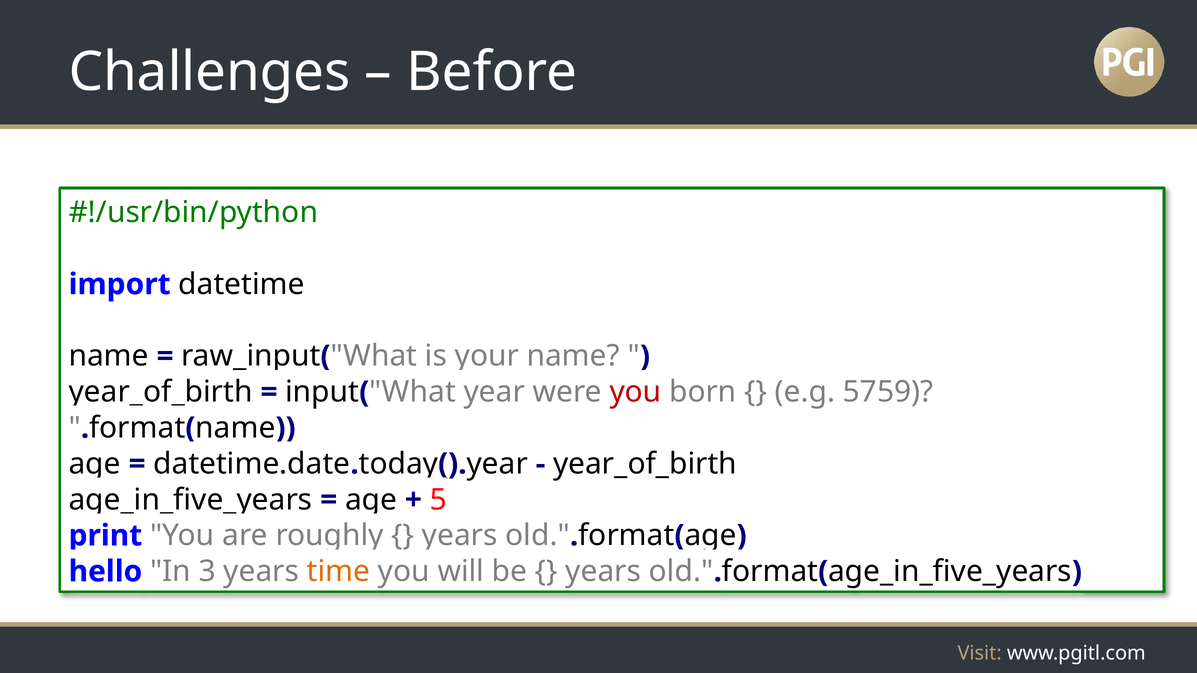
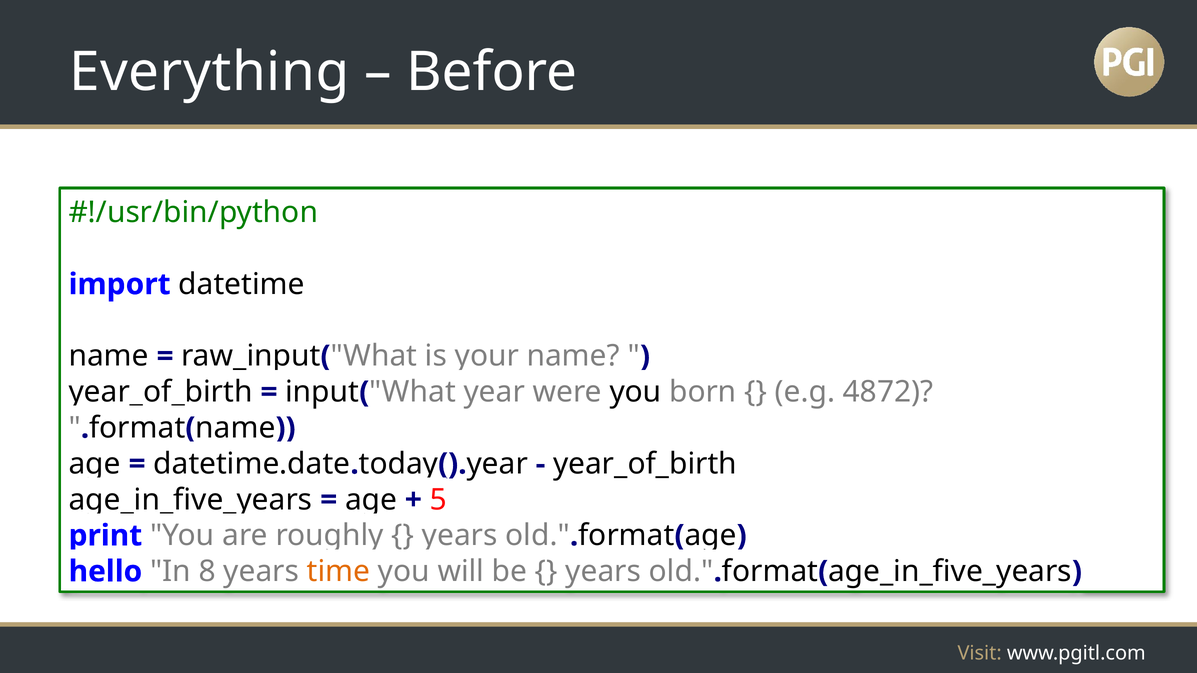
Challenges: Challenges -> Everything (209, 72)
you colour: red -> black (635, 392)
5759: 5759 -> 4872 (888, 392)
3: 3 -> 8 (207, 572)
